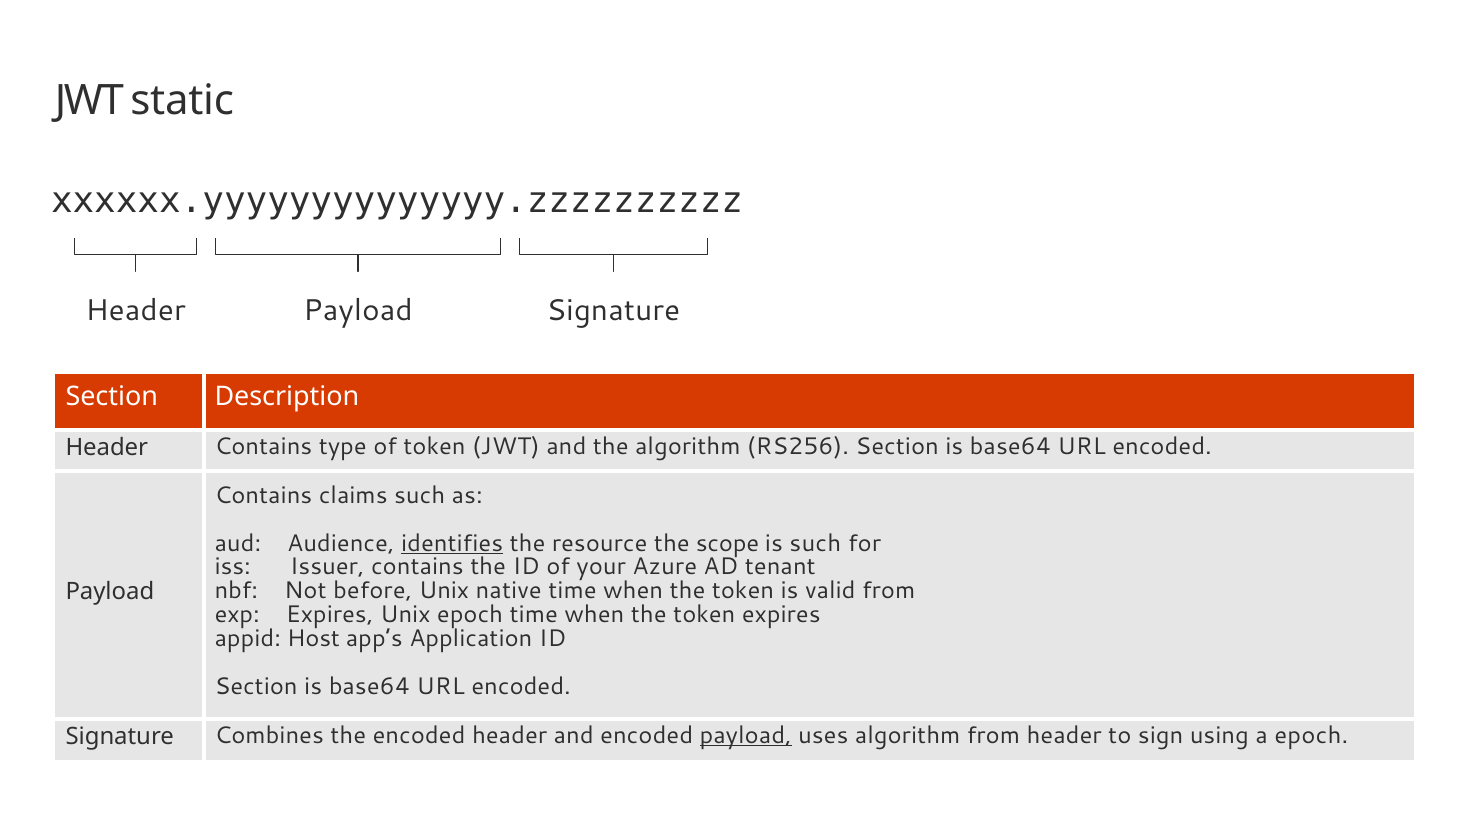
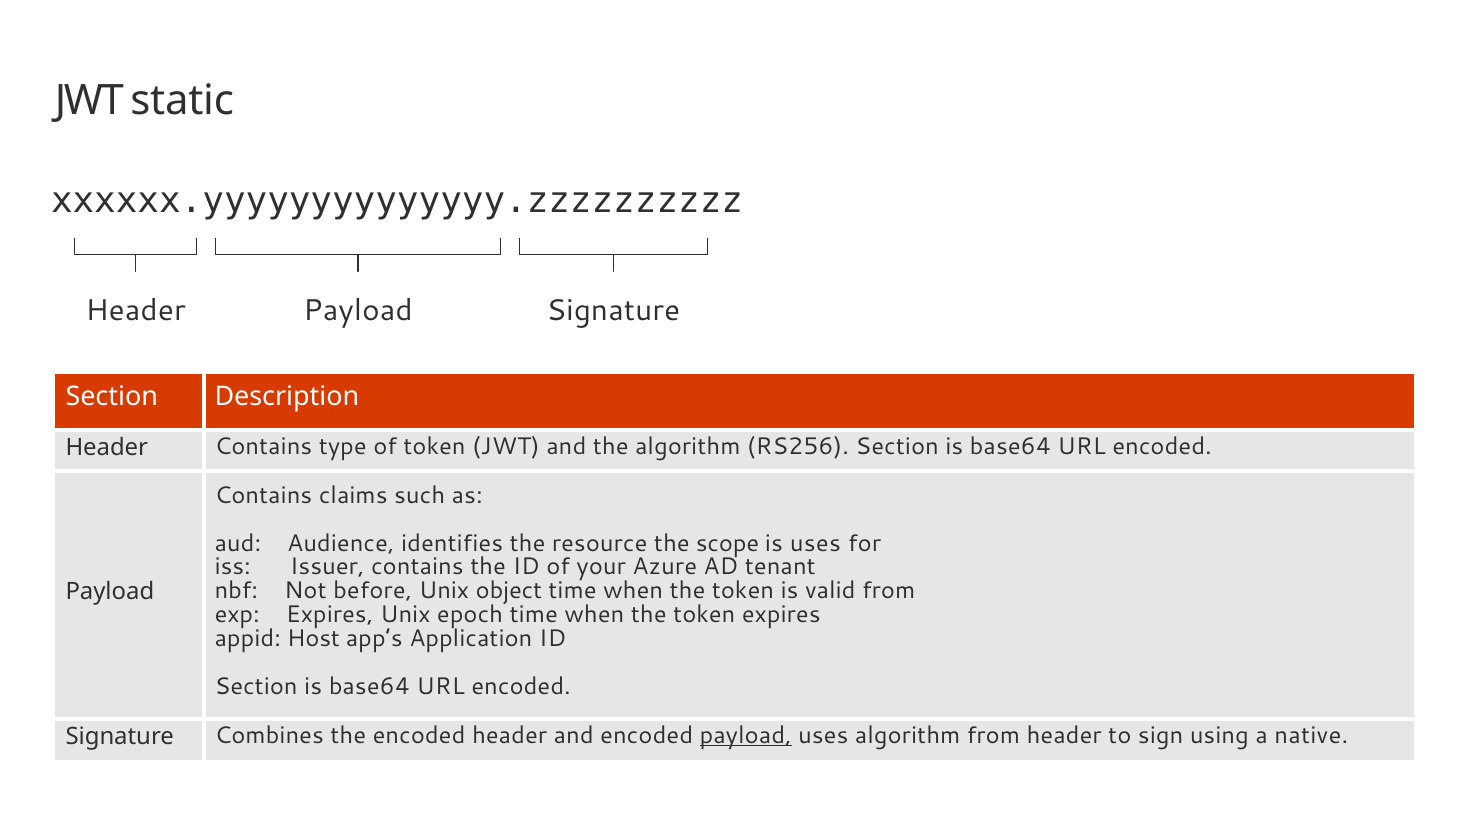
identifies underline: present -> none (452, 543)
is such: such -> uses (815, 543)
native: native -> object (509, 591)
a epoch: epoch -> native (1311, 736)
